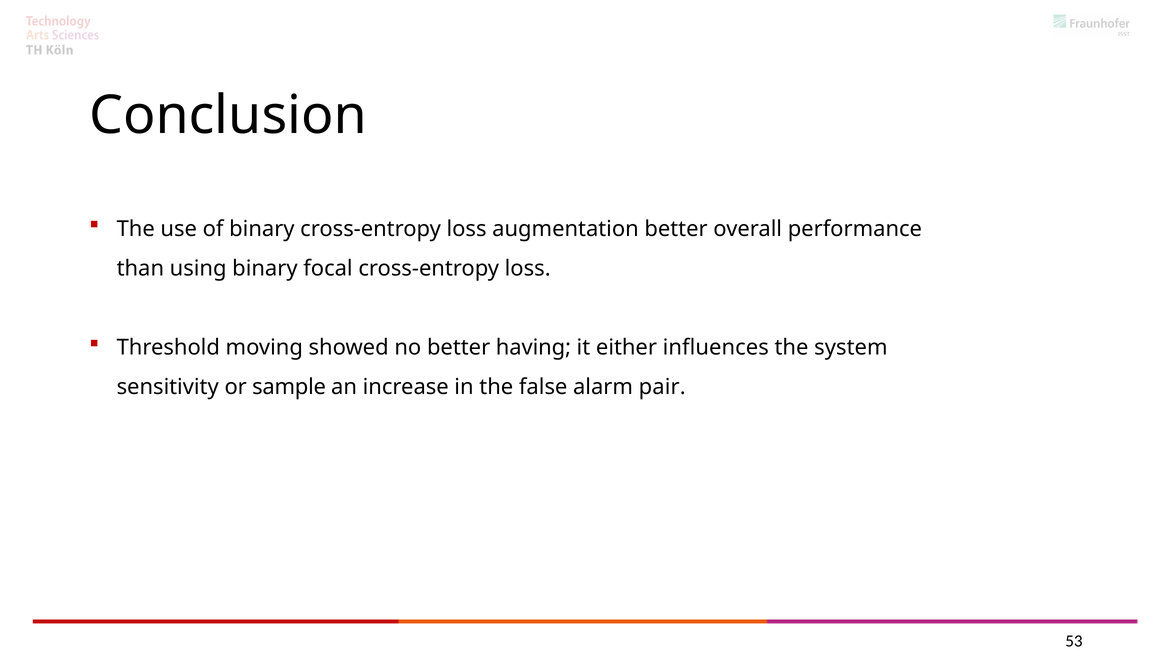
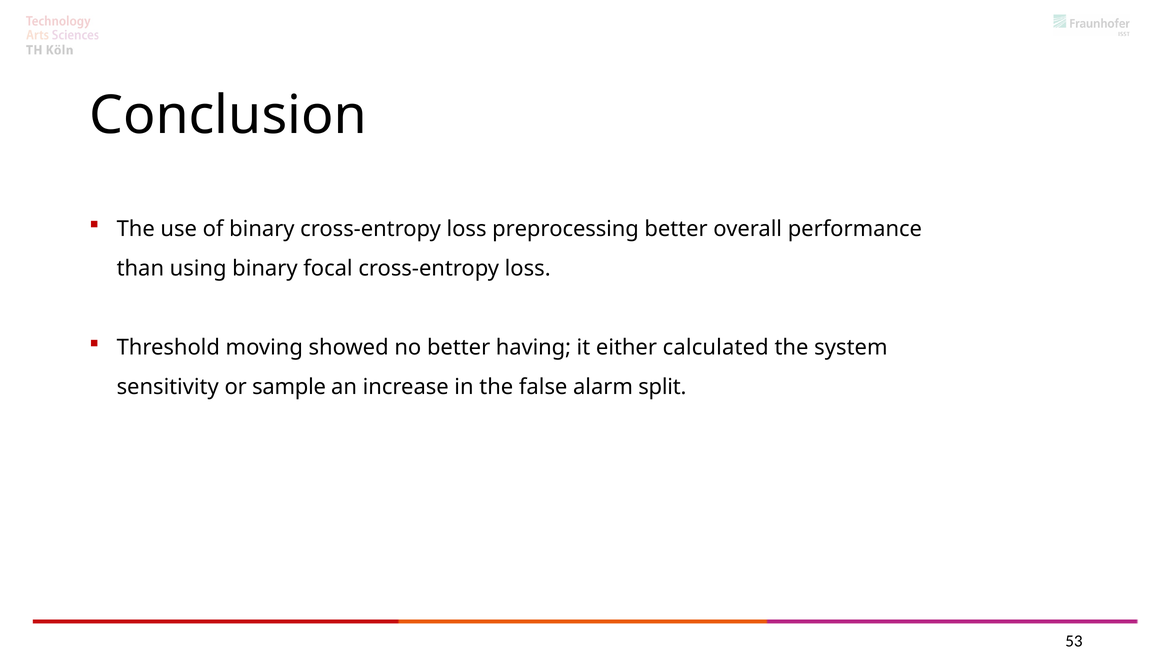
augmentation: augmentation -> preprocessing (566, 229)
influences: influences -> calculated (716, 348)
pair: pair -> split (662, 387)
